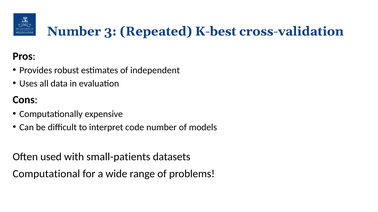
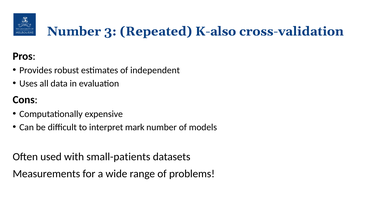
K-best: K-best -> K-also (216, 31)
code: code -> mark (135, 128)
Computational: Computational -> Measurements (46, 174)
